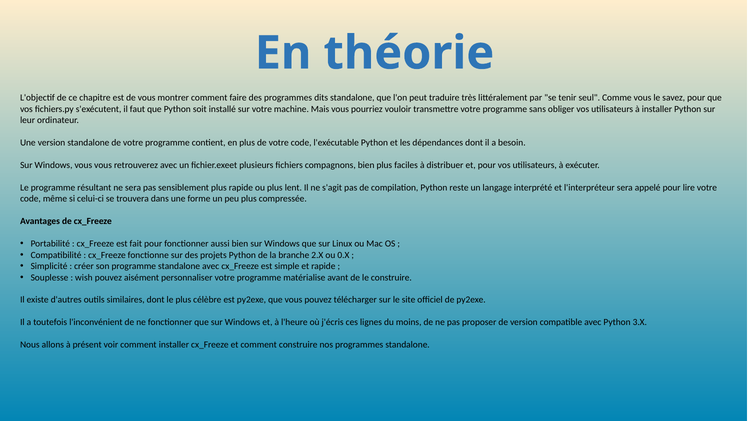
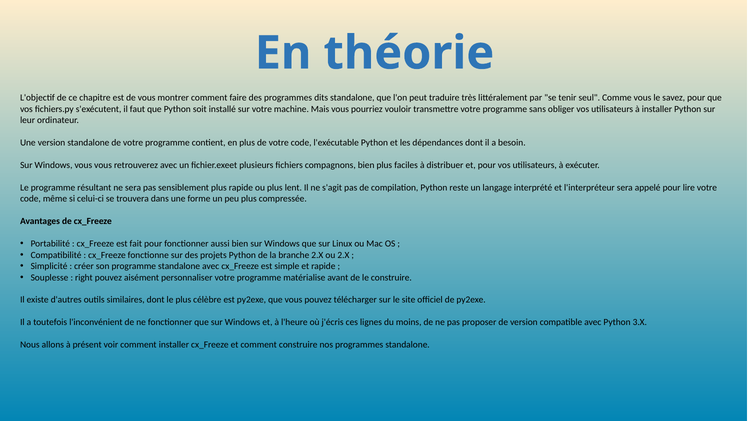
ou 0.X: 0.X -> 2.X (343, 255)
wish: wish -> right (84, 278)
